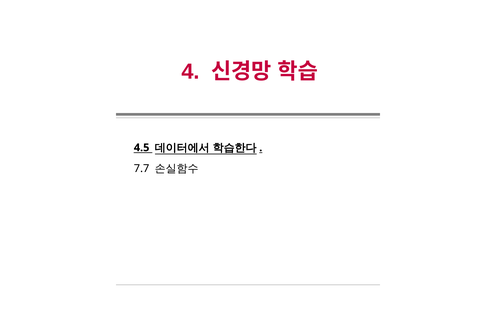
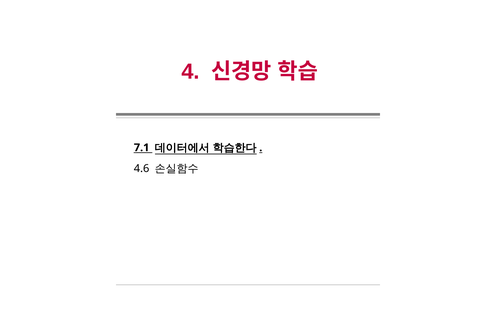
4.5: 4.5 -> 7.1 (142, 148)
7.7: 7.7 -> 4.6 (142, 169)
